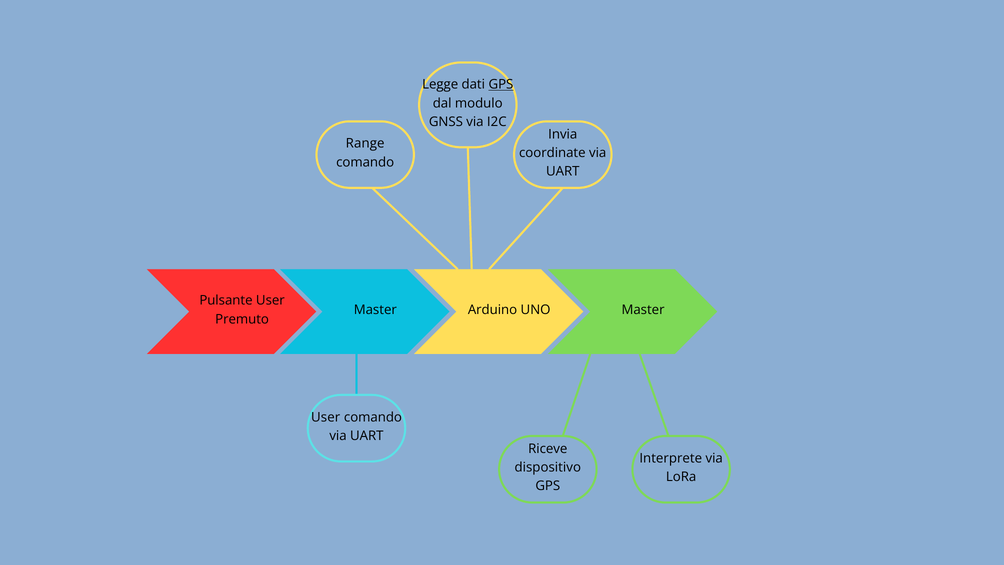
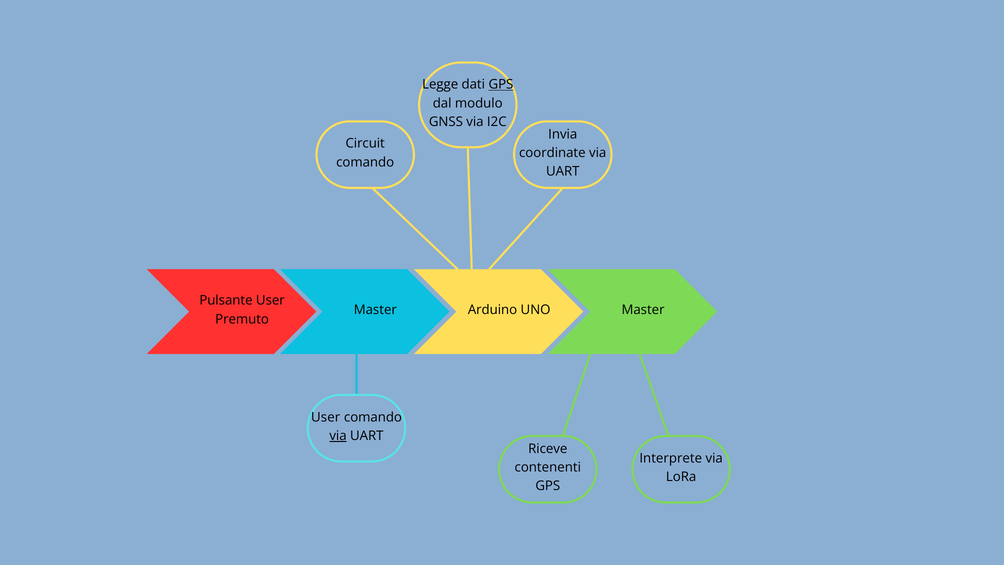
Range: Range -> Circuit (365, 144)
via underline: none -> present (338, 436)
dispositivo: dispositivo -> contenenti (548, 467)
